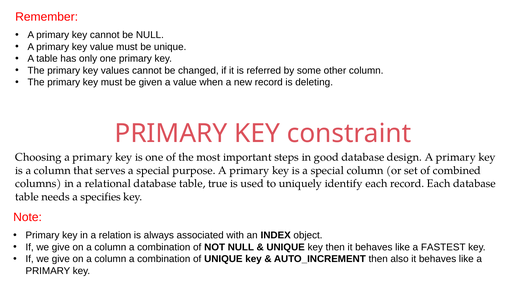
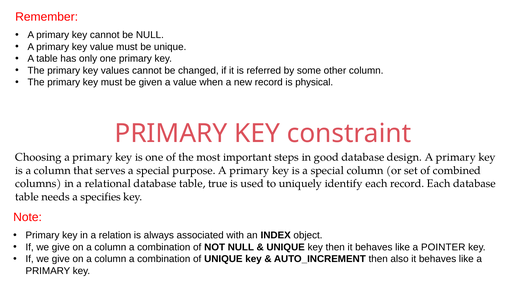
deleting: deleting -> physical (314, 82)
FASTEST: FASTEST -> POINTER (443, 247)
